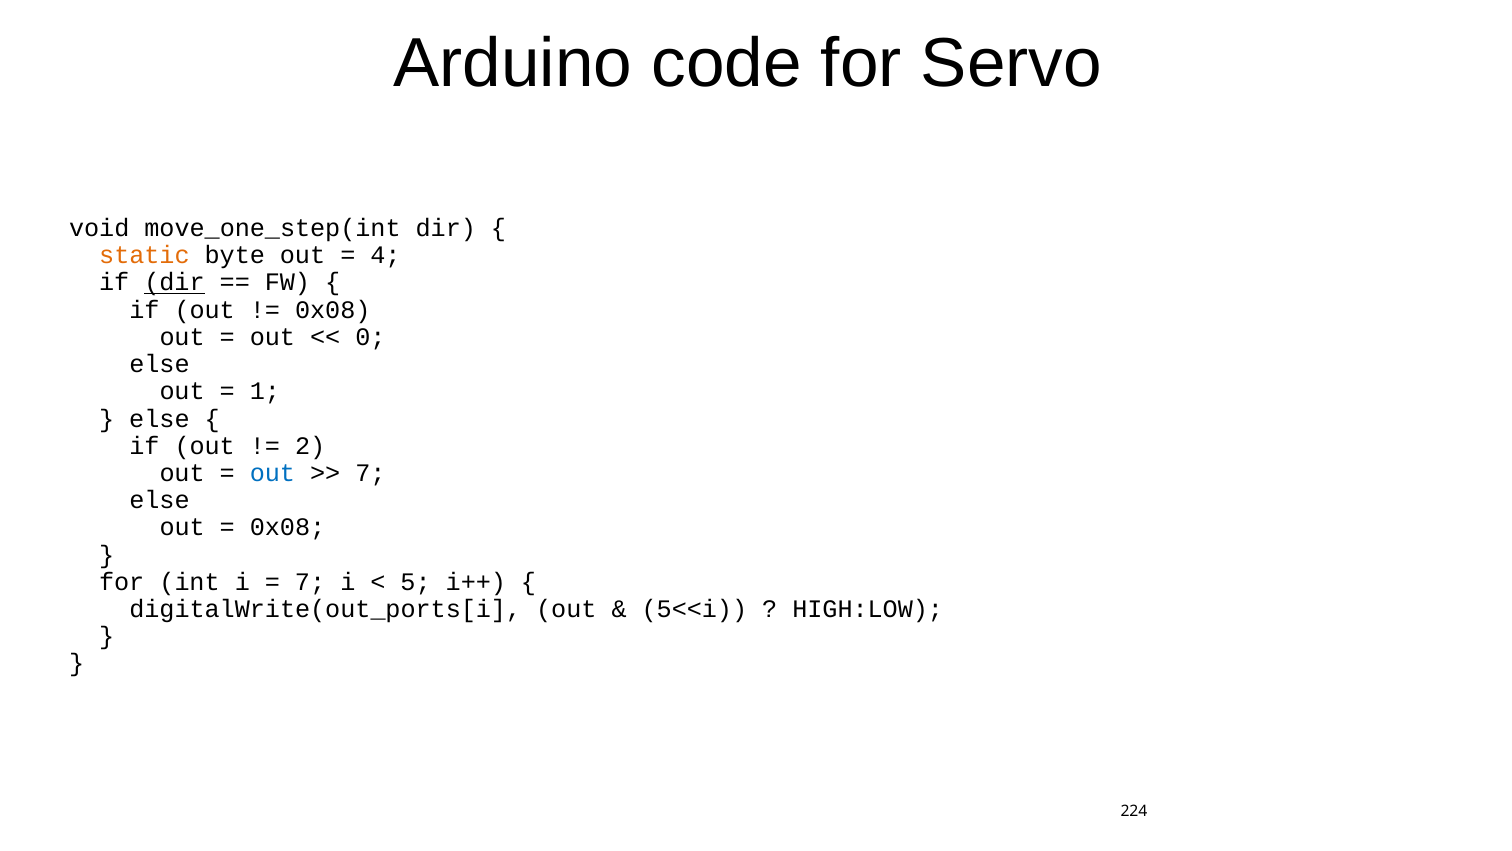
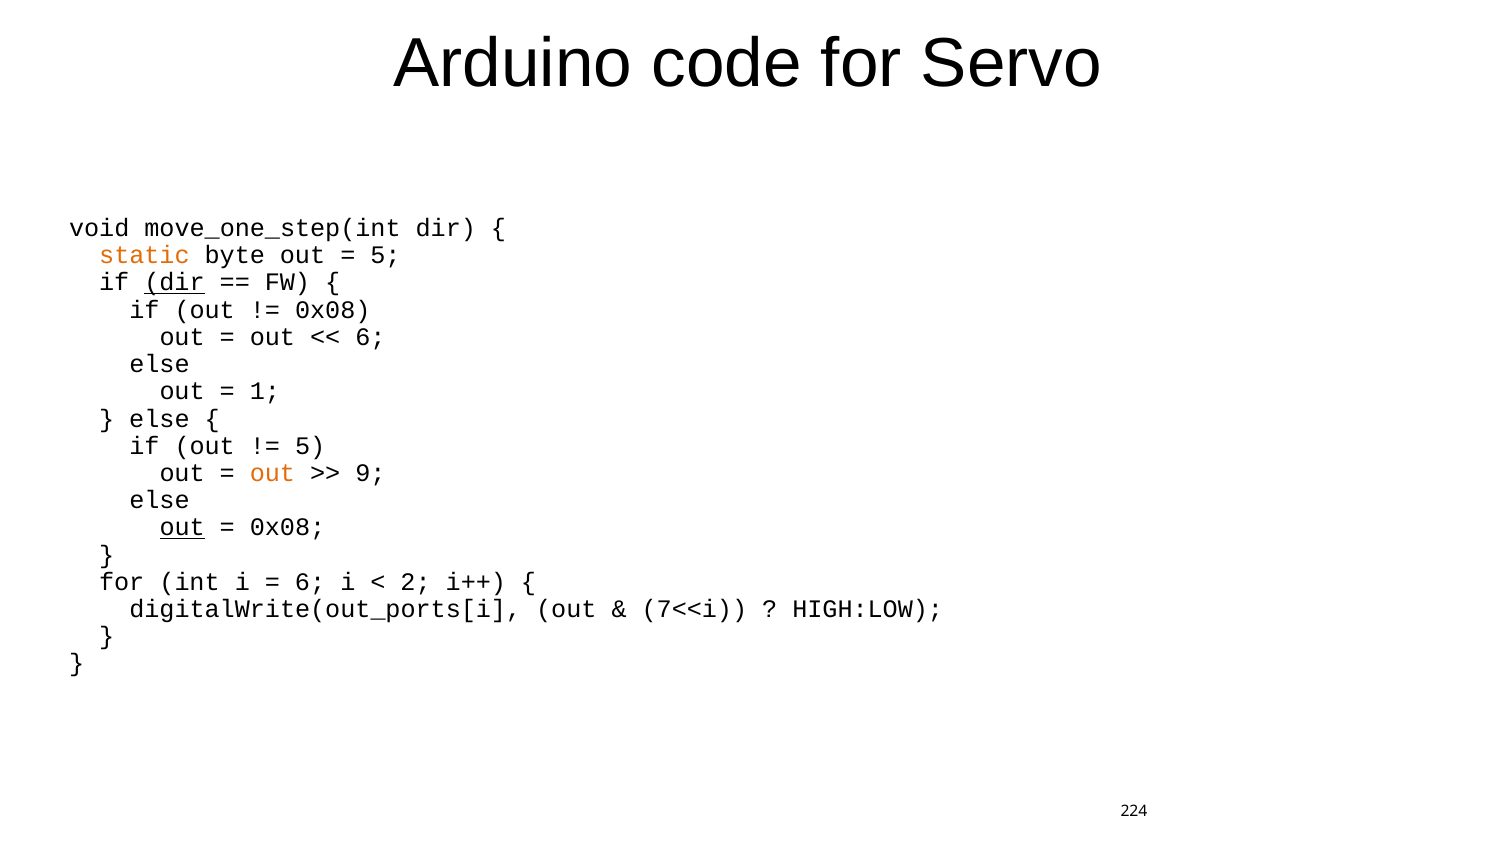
4: 4 -> 5 (385, 255)
0: 0 -> 6 (370, 337)
2: 2 -> 5 (310, 446)
out colour: blue -> orange (272, 473)
7: 7 -> 9 (370, 473)
out underline: none -> present (182, 527)
7: 7 -> 6 (310, 582)
5: 5 -> 2 (416, 582)
5<<i: 5<<i -> 7<<i (694, 609)
